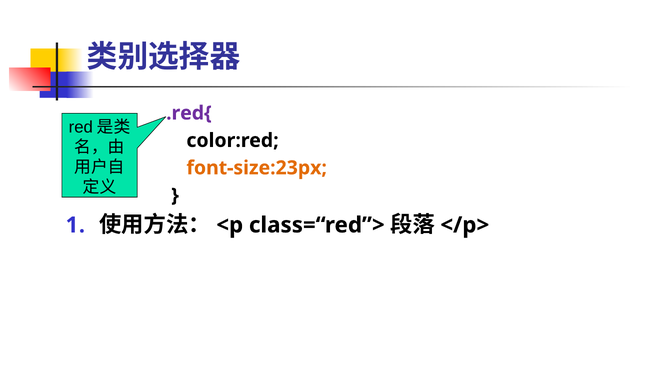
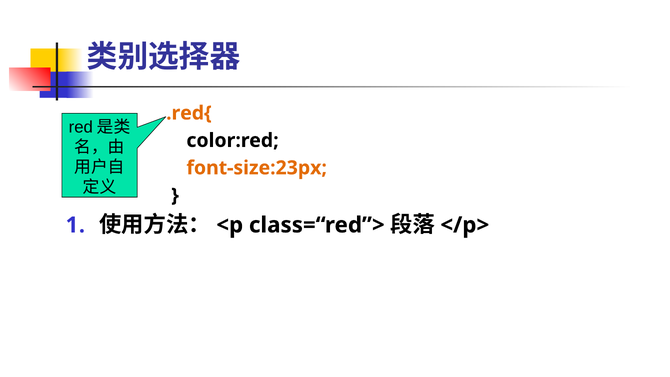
.red{ colour: purple -> orange (189, 113)
